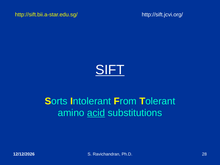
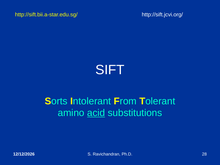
SIFT underline: present -> none (110, 70)
